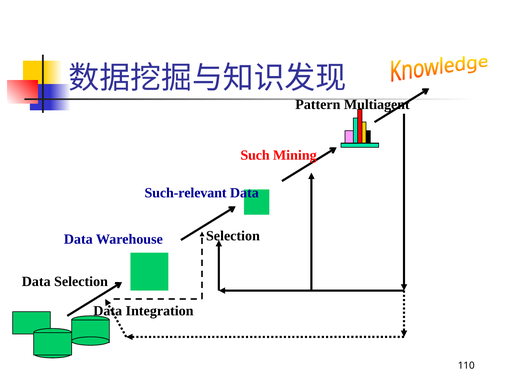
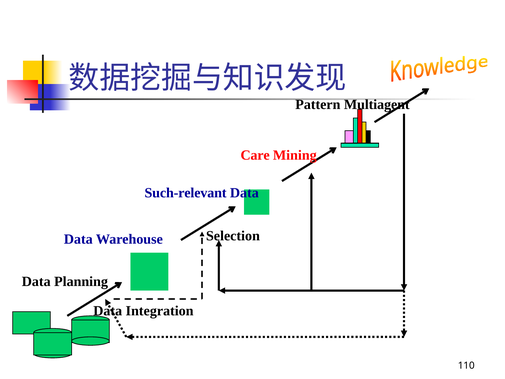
Such: Such -> Care (255, 155)
Selection: Selection -> Planning (81, 281)
